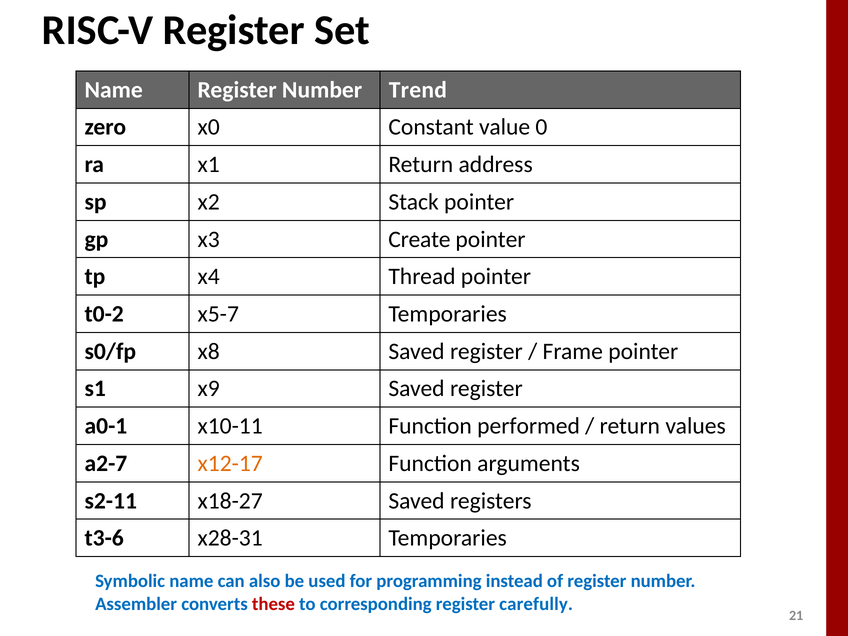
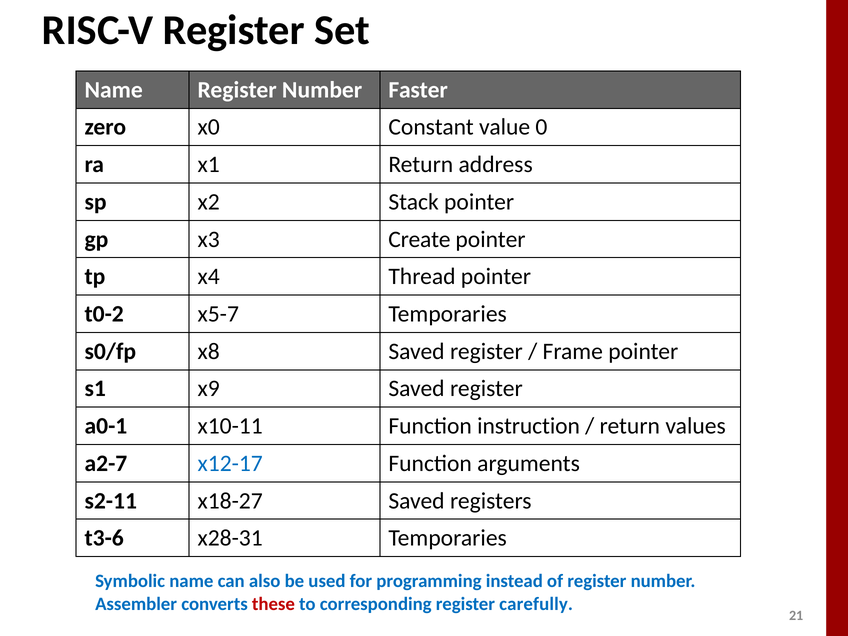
Trend: Trend -> Faster (418, 90)
performed: performed -> instruction (529, 426)
x12-17 colour: orange -> blue (230, 463)
